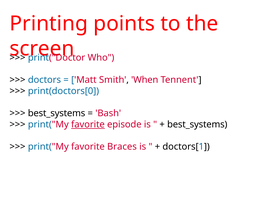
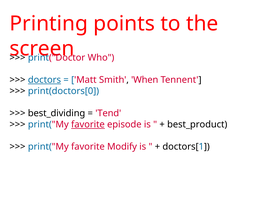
doctors underline: none -> present (44, 80)
best_systems: best_systems -> best_dividing (57, 113)
Bash: Bash -> Tend (108, 113)
best_systems: best_systems -> best_product (197, 125)
Braces: Braces -> Modify (122, 147)
